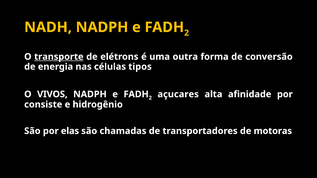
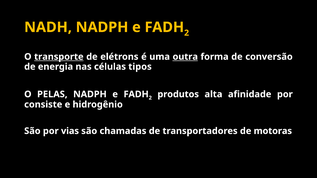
outra underline: none -> present (185, 57)
VIVOS: VIVOS -> PELAS (52, 94)
açucares: açucares -> produtos (178, 94)
elas: elas -> vias (70, 131)
